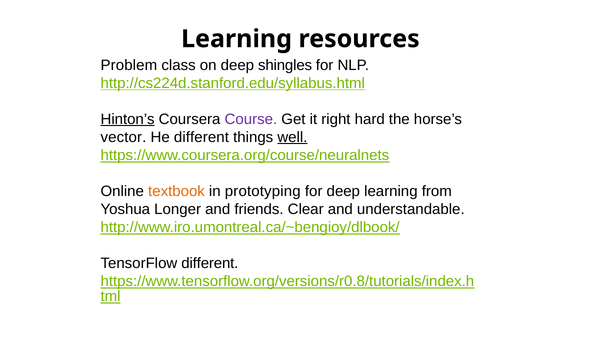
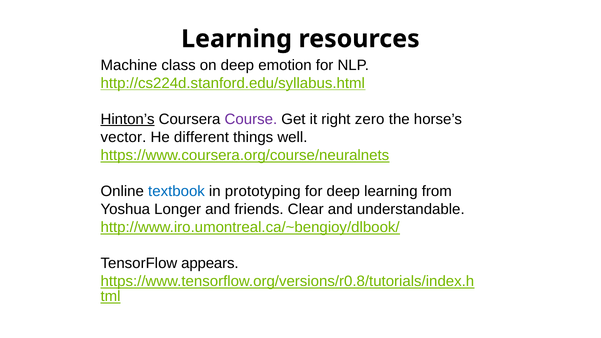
Problem: Problem -> Machine (129, 65)
shingles: shingles -> emotion (285, 65)
hard: hard -> zero (370, 119)
well underline: present -> none (292, 137)
textbook colour: orange -> blue (176, 191)
TensorFlow different: different -> appears (210, 263)
